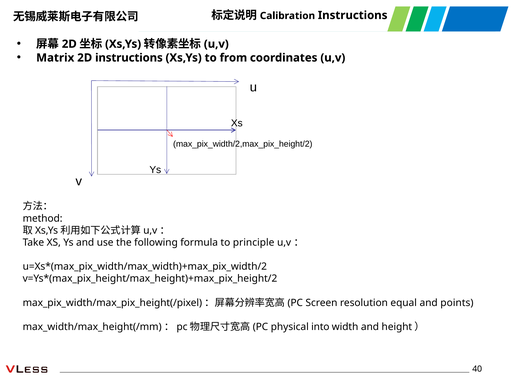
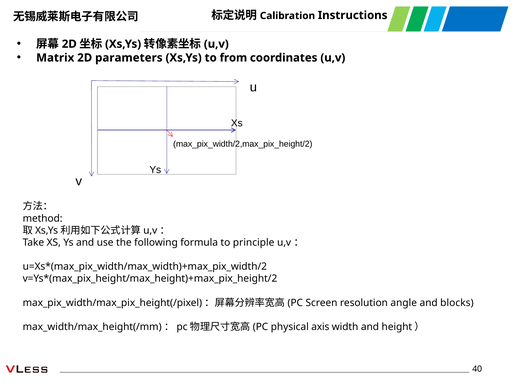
2D instructions: instructions -> parameters (129, 58)
equal: equal -> angle (404, 303)
points: points -> blocks (457, 303)
into: into -> axis (320, 327)
